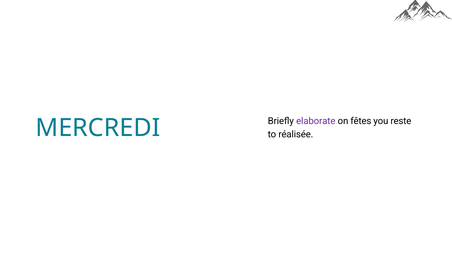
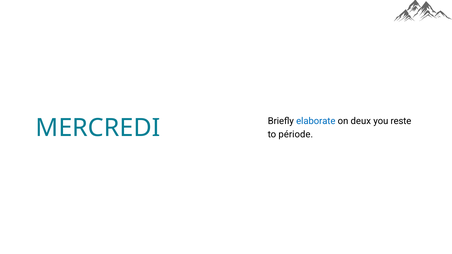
elaborate colour: purple -> blue (316, 121)
fêtes: fêtes -> deux (361, 121)
réalisée: réalisée -> période (296, 134)
